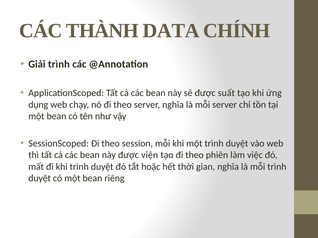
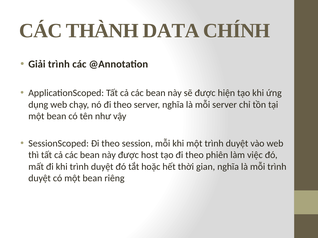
suất: suất -> hiện (226, 93)
viện: viện -> host (150, 155)
